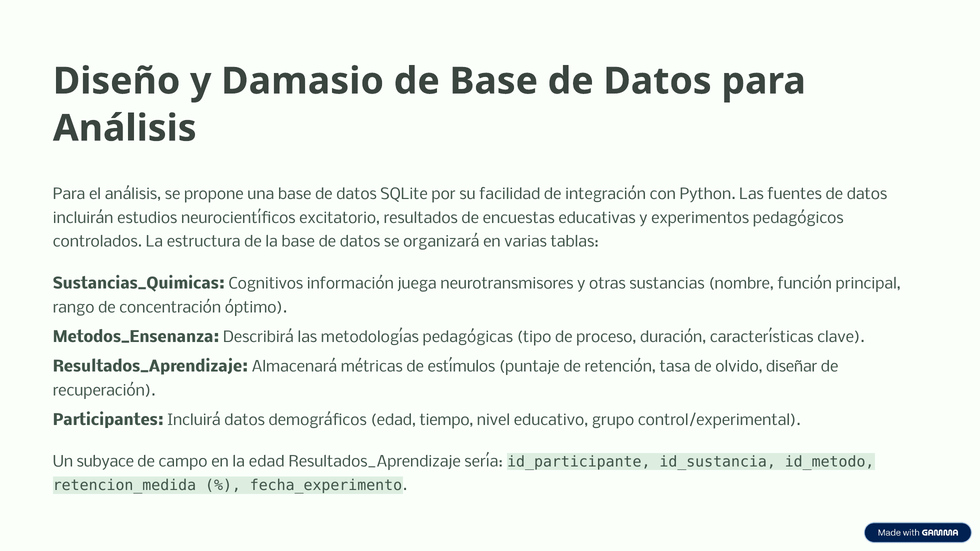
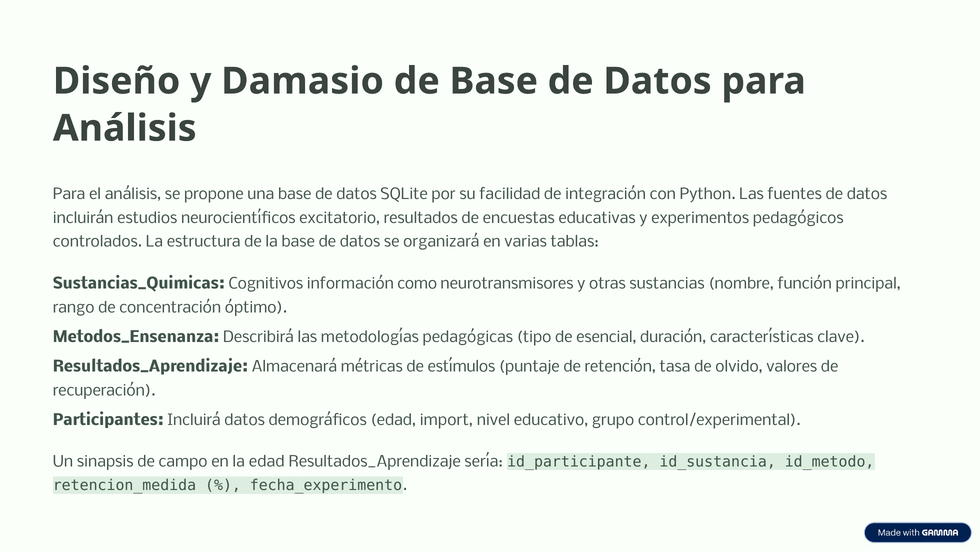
juega: juega -> como (417, 284)
proceso: proceso -> esencial (606, 338)
diseñar: diseñar -> valores (792, 367)
tiempo: tiempo -> import (446, 421)
subyace: subyace -> sinapsis (105, 462)
